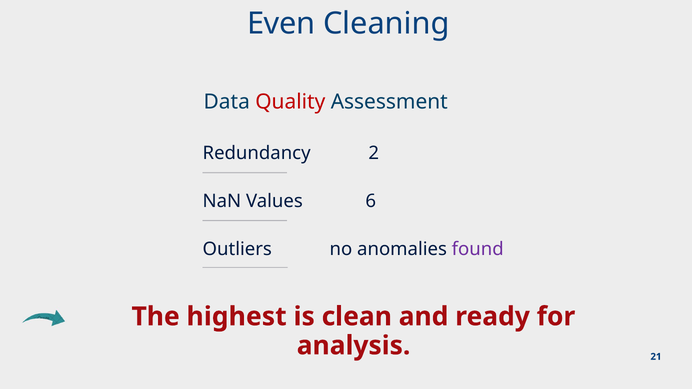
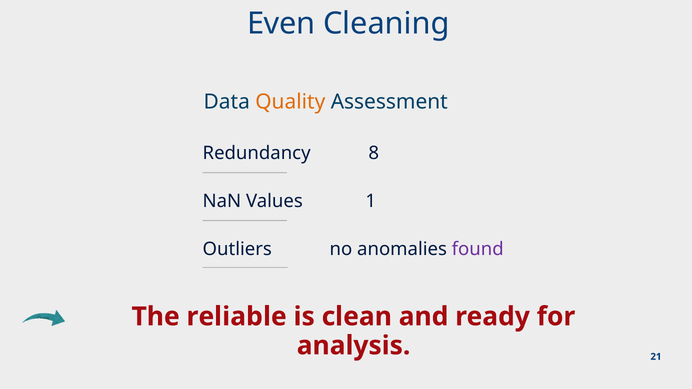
Quality colour: red -> orange (290, 102)
2: 2 -> 8 (374, 153)
6: 6 -> 1 (371, 201)
highest: highest -> reliable (237, 317)
